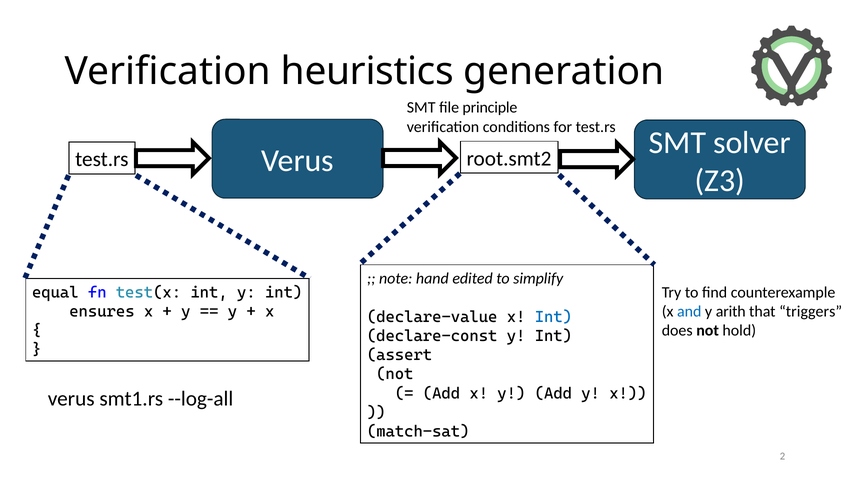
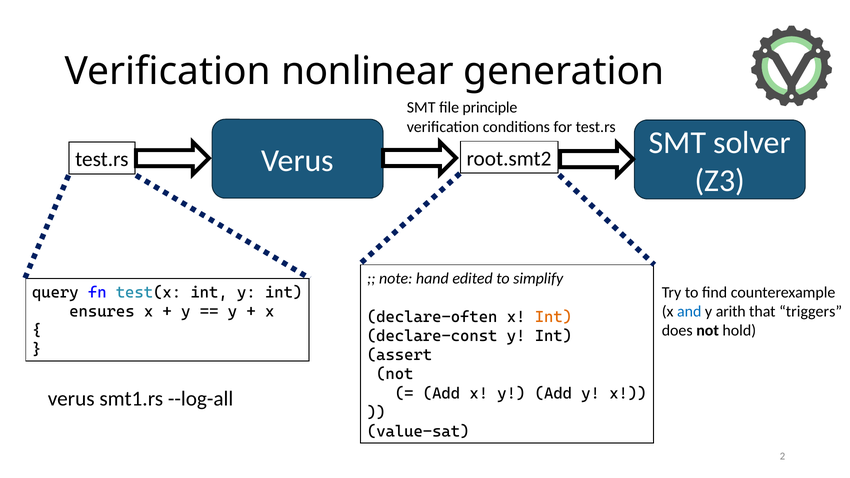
heuristics: heuristics -> nonlinear (367, 71)
equal: equal -> query (55, 292)
declare-value: declare-value -> declare-often (432, 317)
Int colour: blue -> orange (553, 317)
match-sat: match-sat -> value-sat (418, 432)
